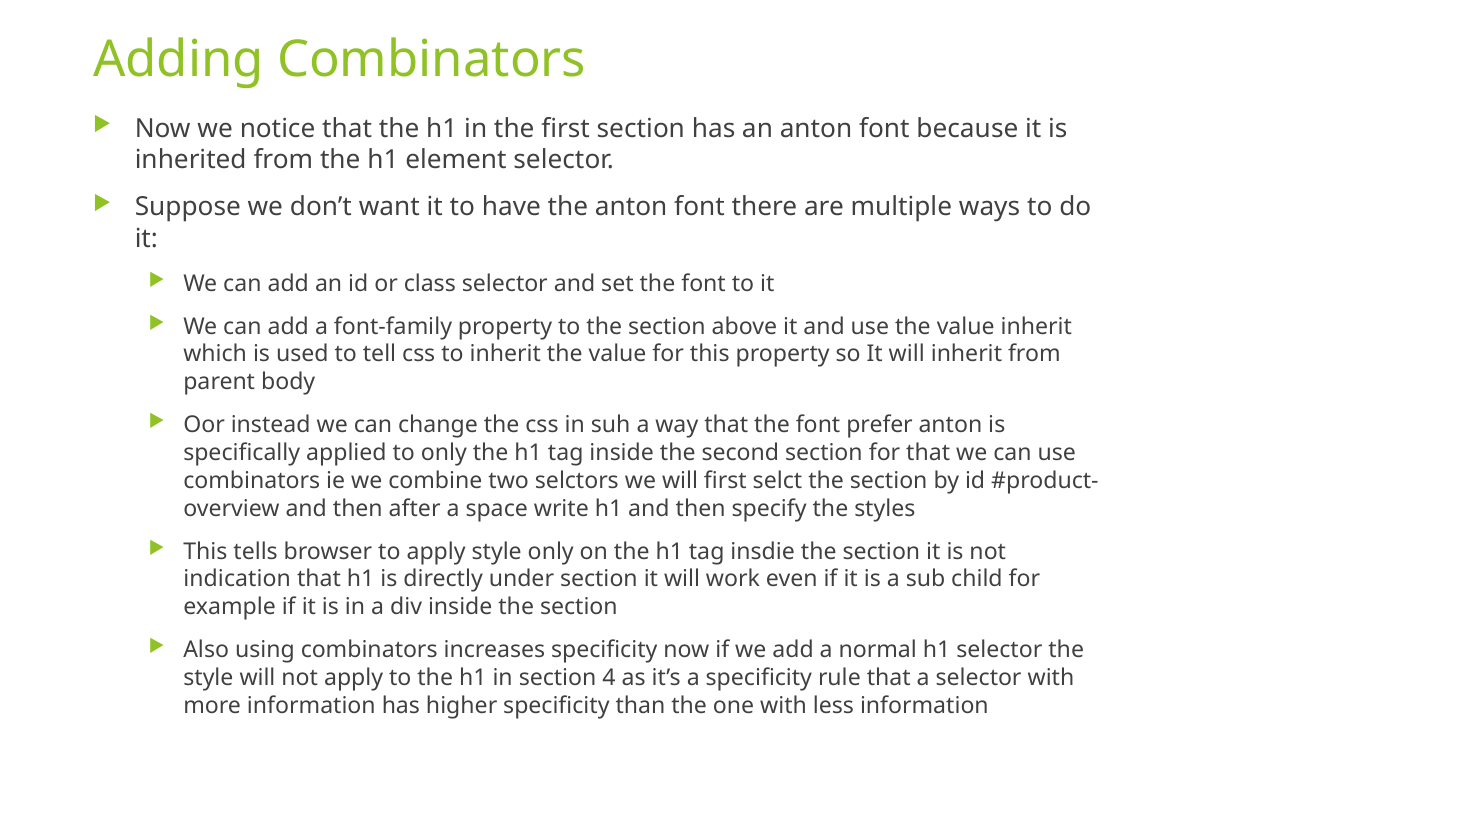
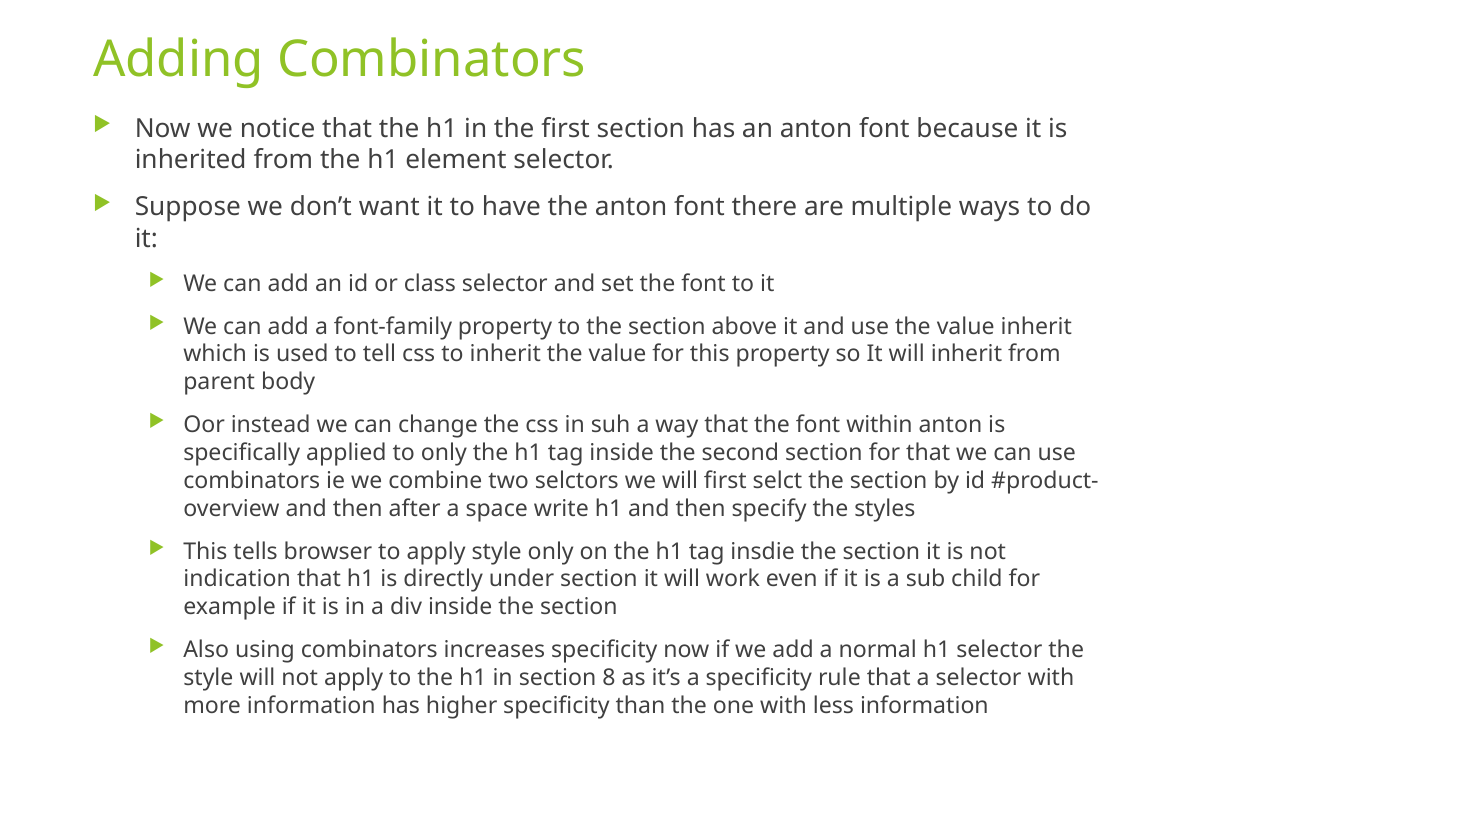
prefer: prefer -> within (879, 425)
4: 4 -> 8 (609, 678)
